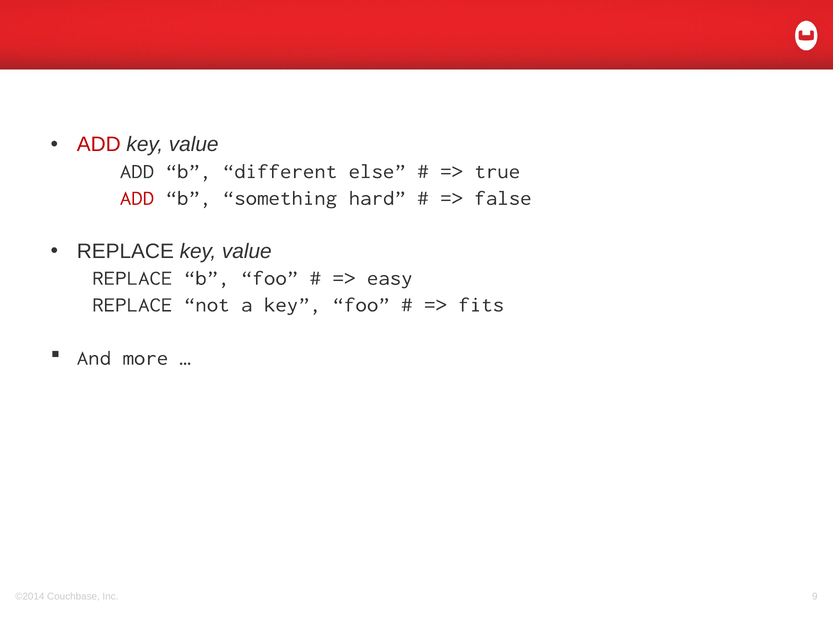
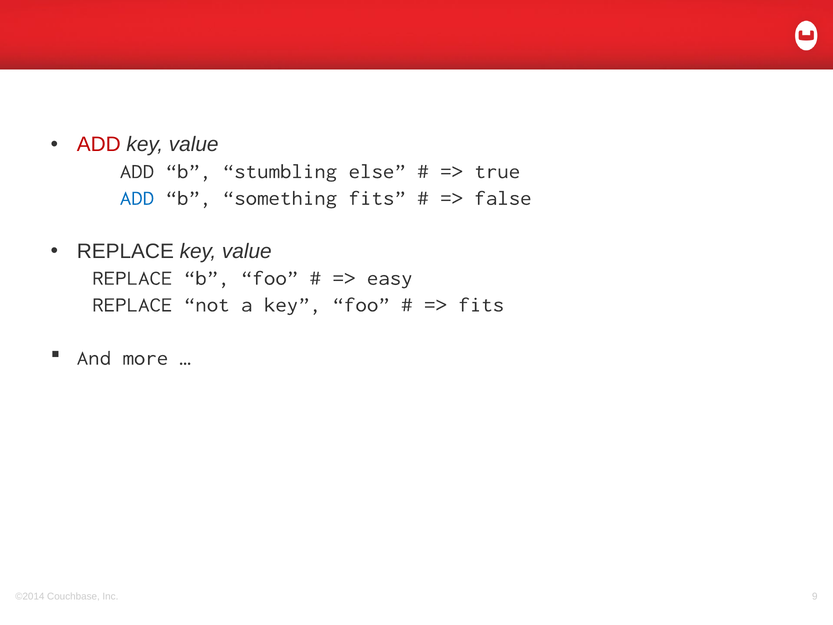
different: different -> stumbling (280, 171)
ADD colour: red -> blue (137, 198)
something hard: hard -> fits (377, 198)
